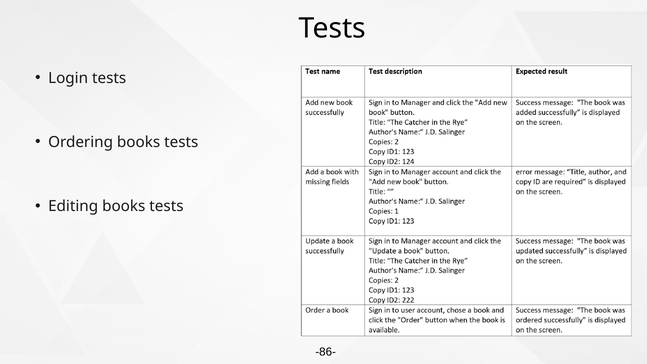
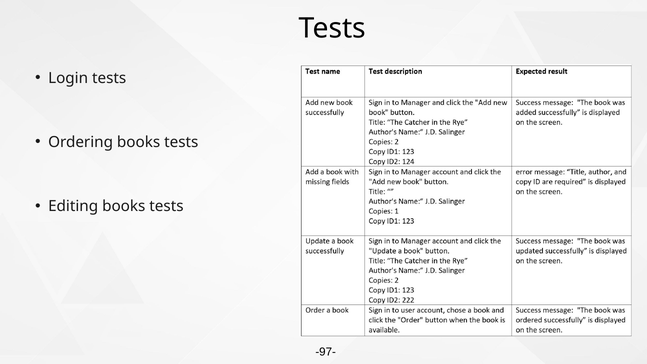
-86-: -86- -> -97- (326, 352)
